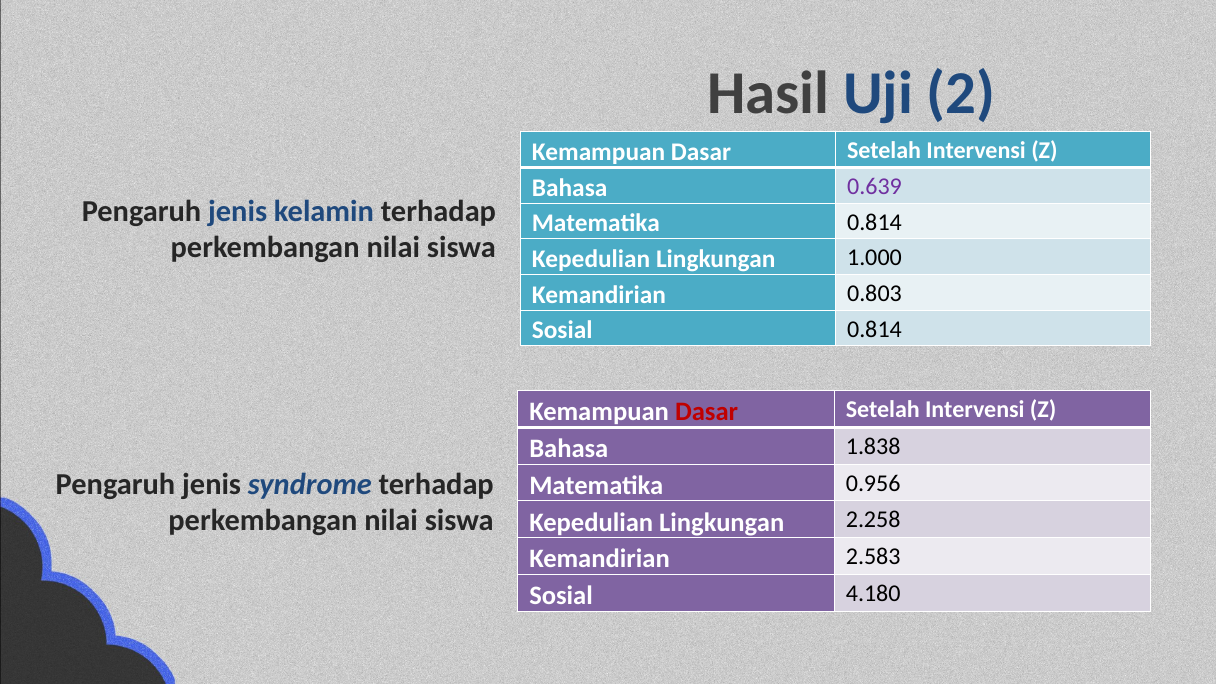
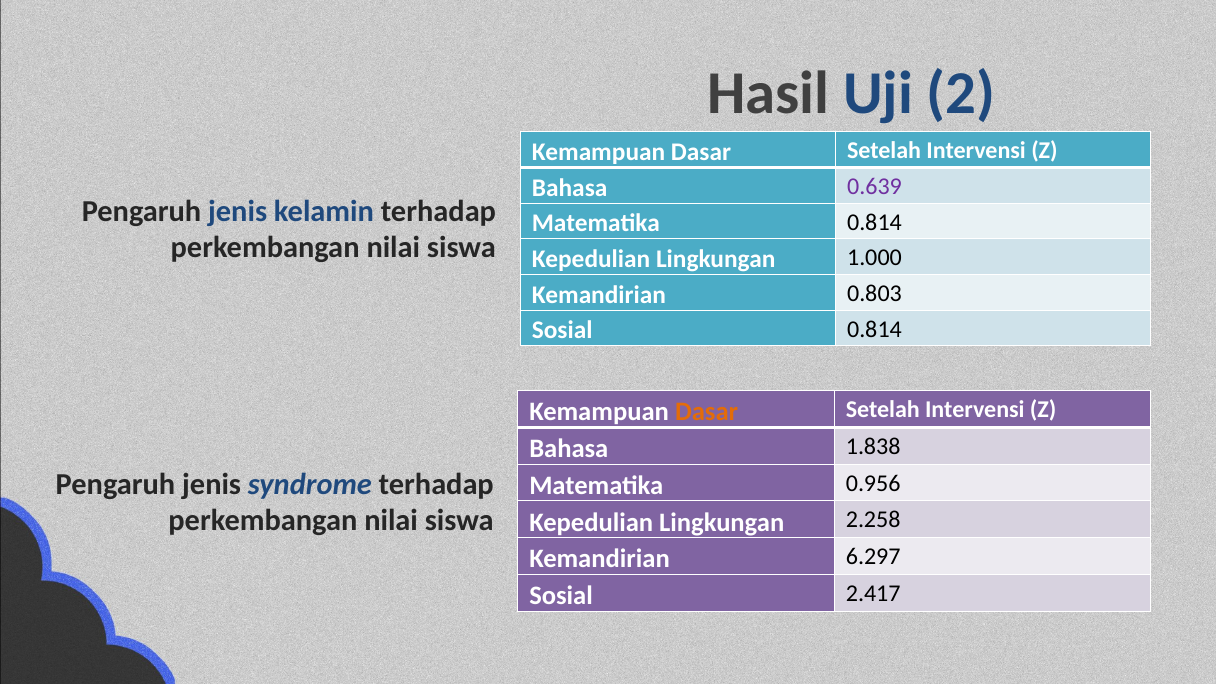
Dasar colour: red -> orange (707, 412)
2.583: 2.583 -> 6.297 (873, 557)
4.180: 4.180 -> 2.417 (873, 594)
